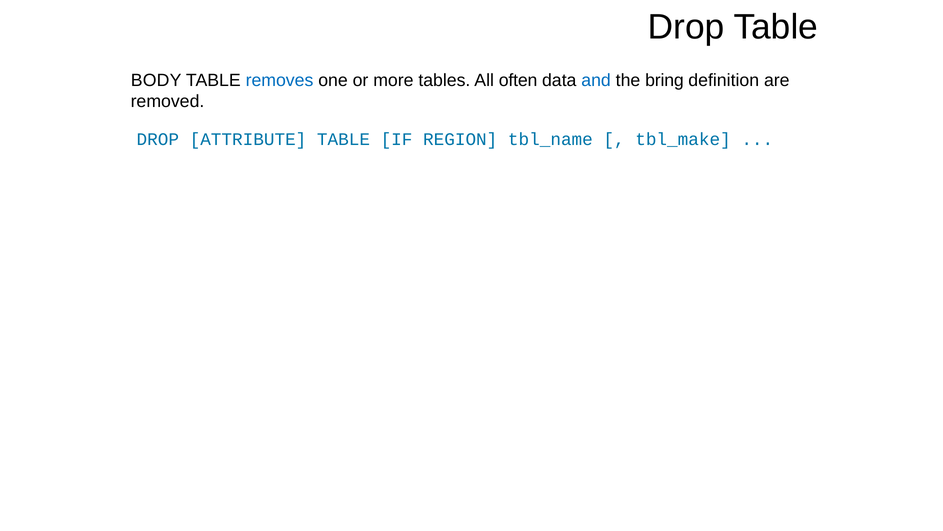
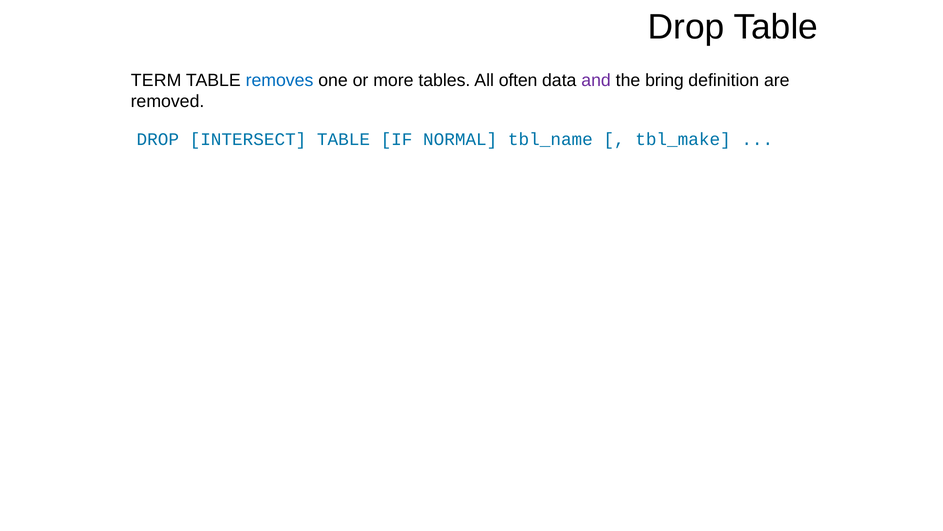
BODY: BODY -> TERM (156, 80)
and colour: blue -> purple (596, 80)
ATTRIBUTE: ATTRIBUTE -> INTERSECT (248, 139)
REGION: REGION -> NORMAL (460, 139)
